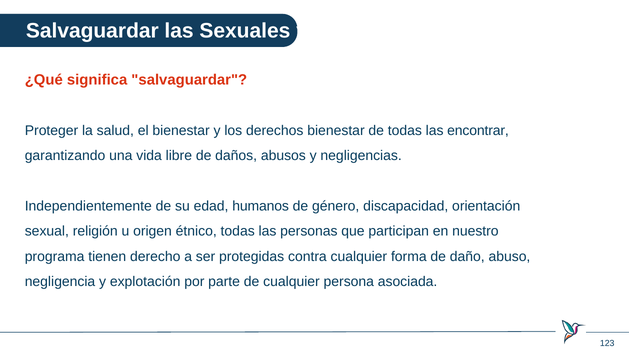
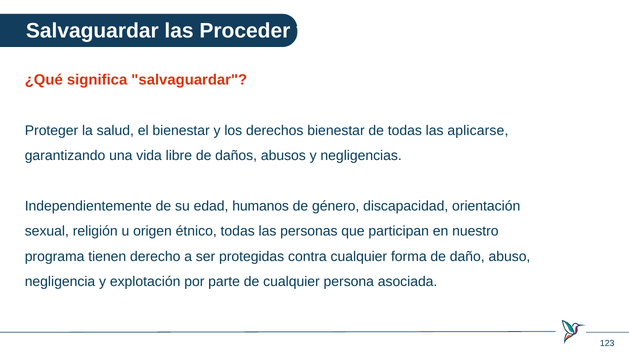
Sexuales: Sexuales -> Proceder (245, 31)
encontrar: encontrar -> aplicarse (478, 131)
